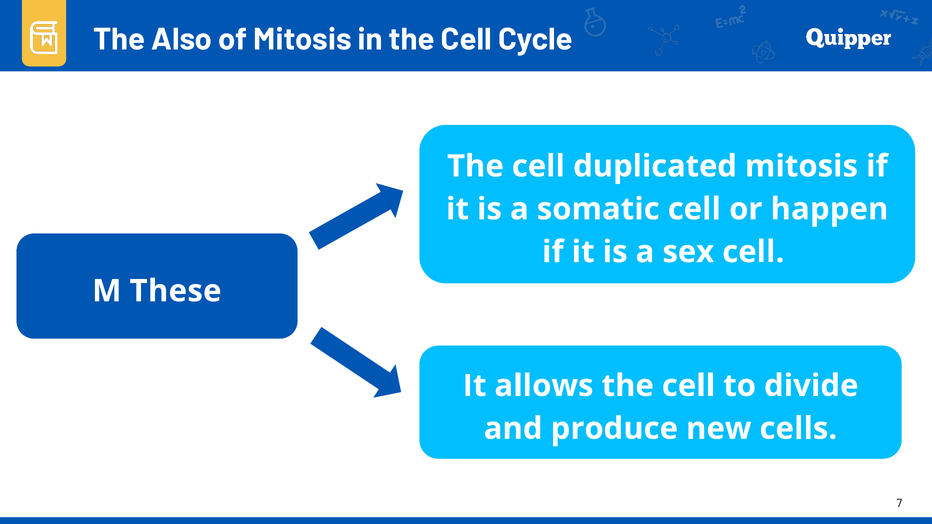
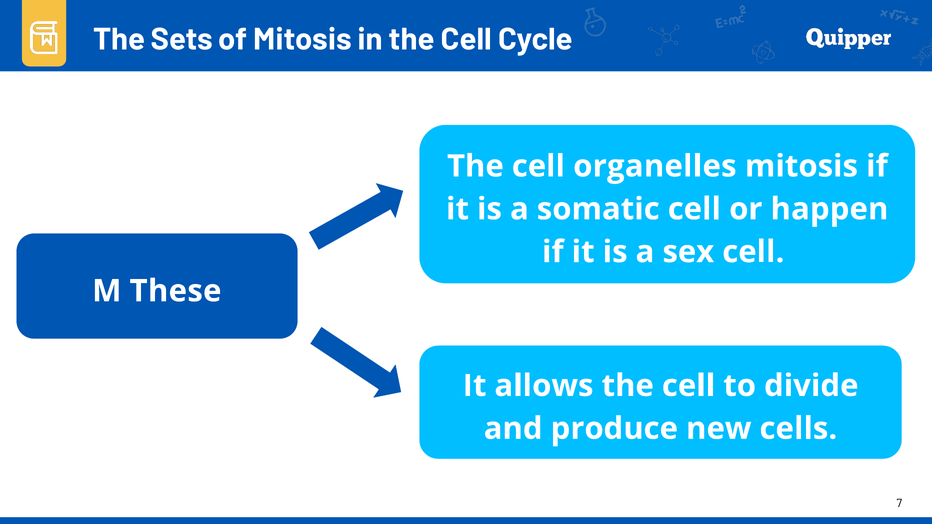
Also: Also -> Sets (182, 39)
duplicated: duplicated -> organelles (655, 166)
